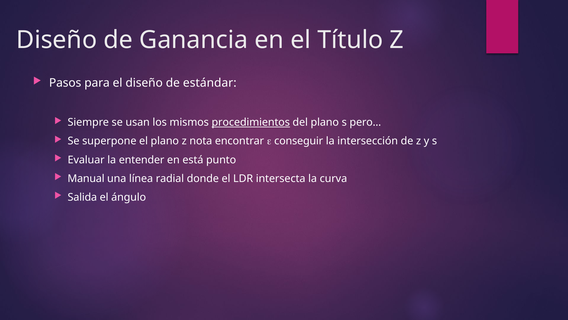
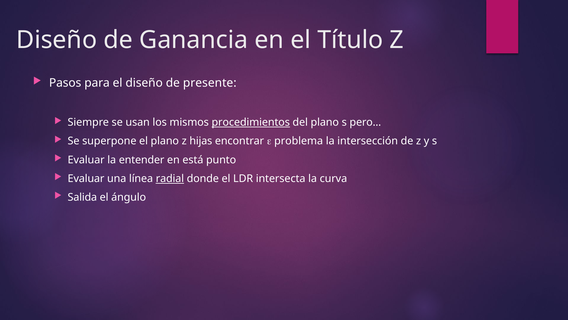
estándar: estándar -> presente (210, 83)
nota: nota -> hijas (201, 141)
conseguir: conseguir -> problema (299, 141)
Manual: Manual -> Evaluar (86, 178)
radial underline: none -> present (170, 178)
